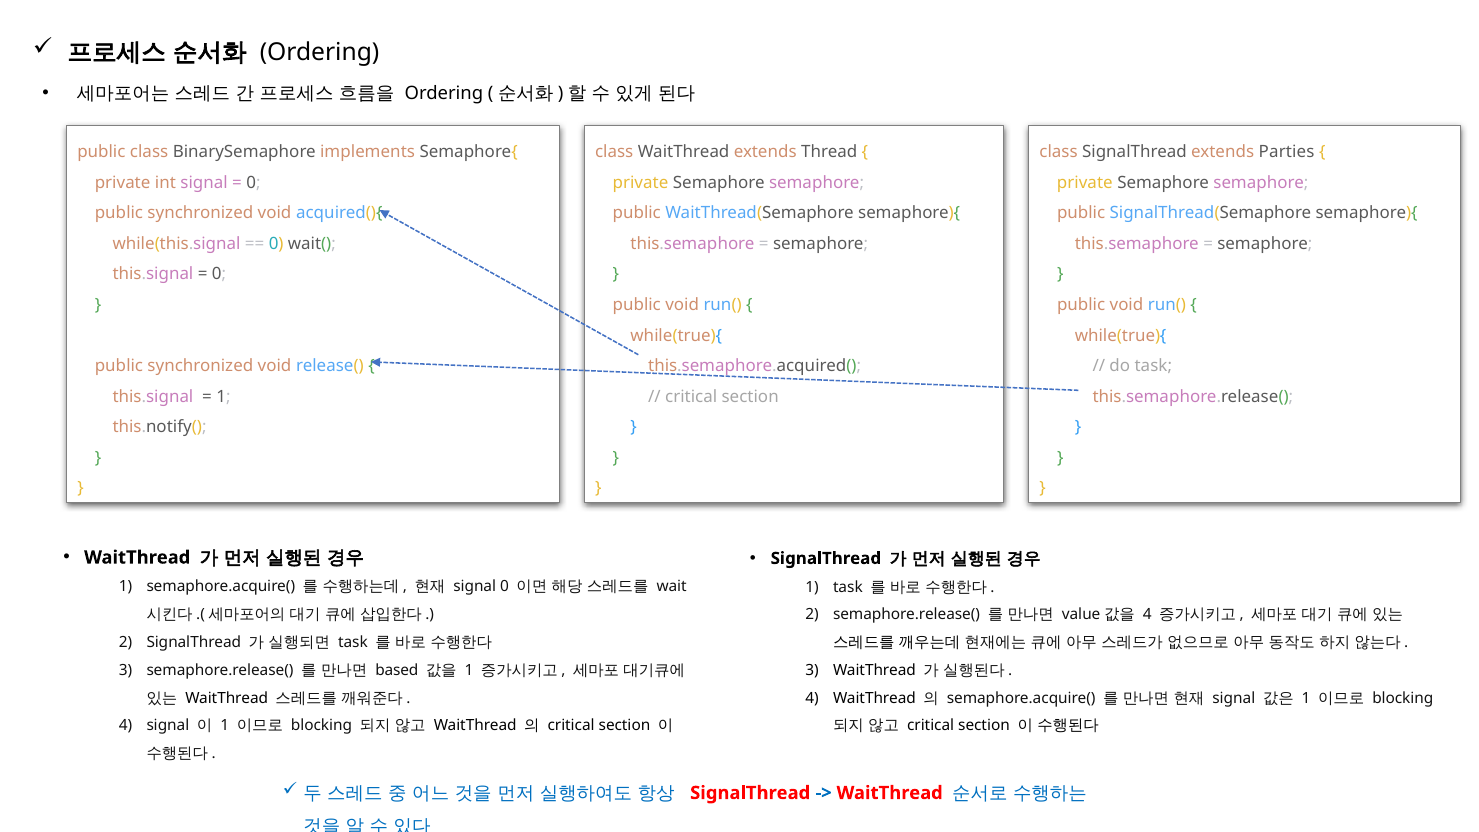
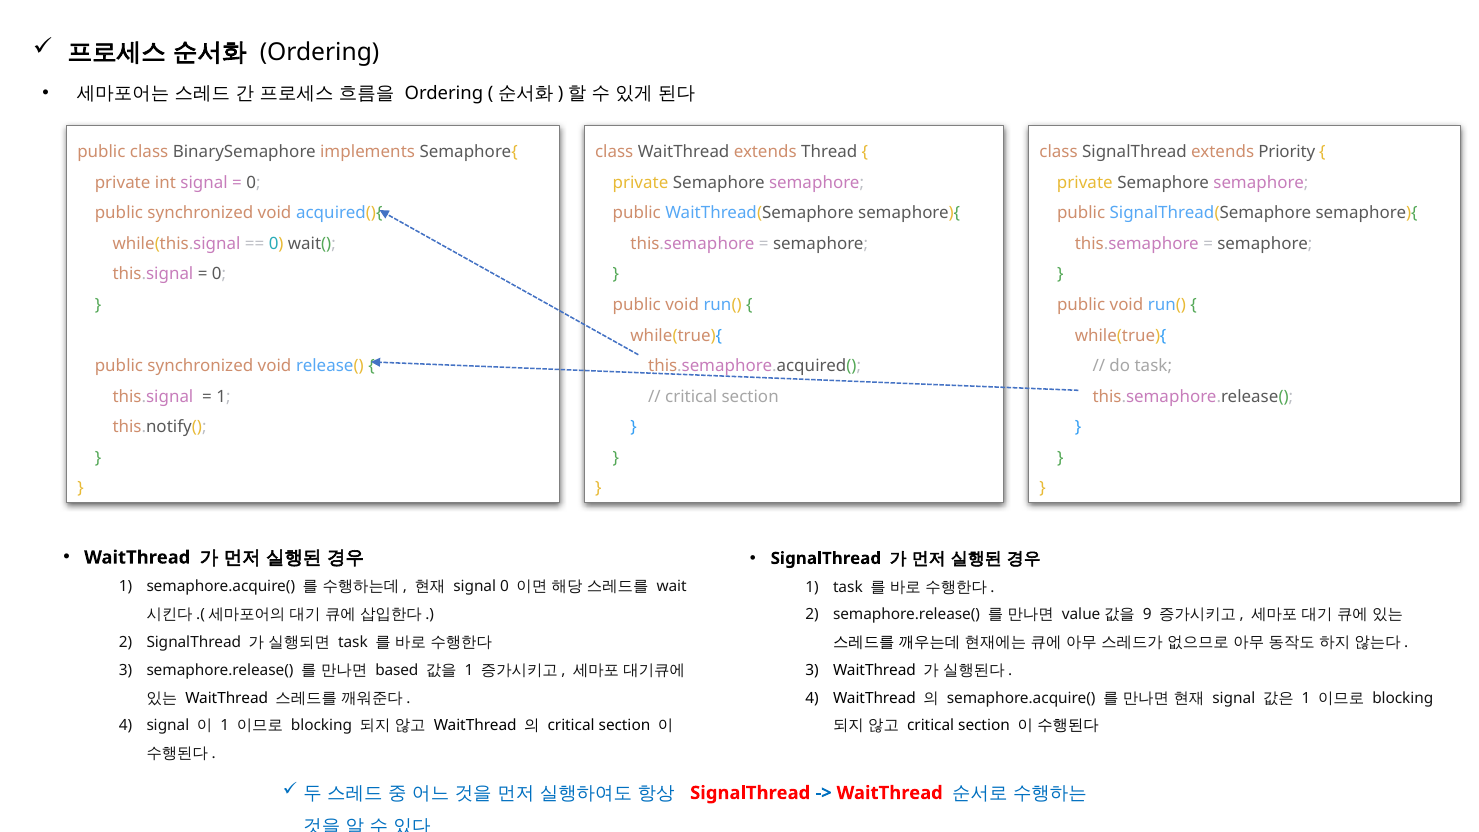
Parties: Parties -> Priority (1287, 152)
4: 4 -> 9 (1147, 615)
